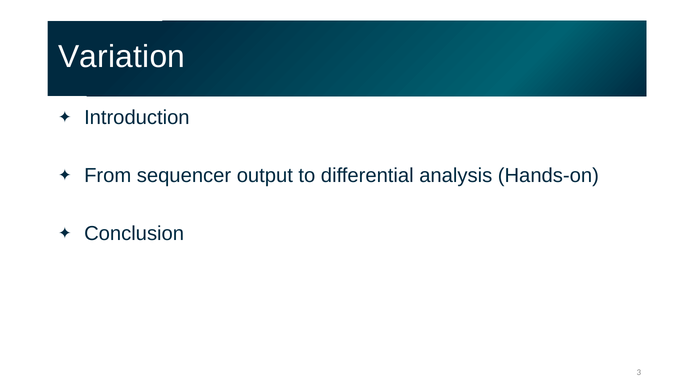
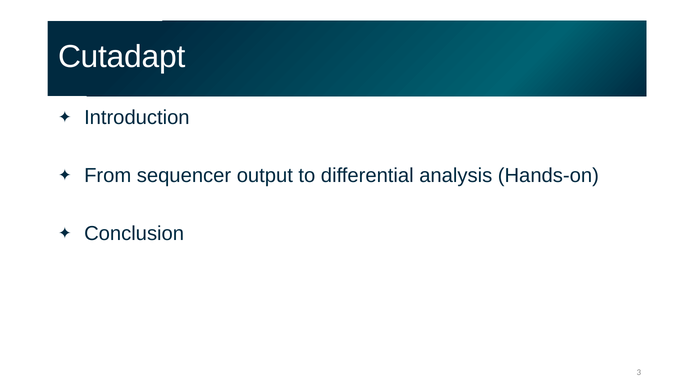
Variation: Variation -> Cutadapt (122, 57)
